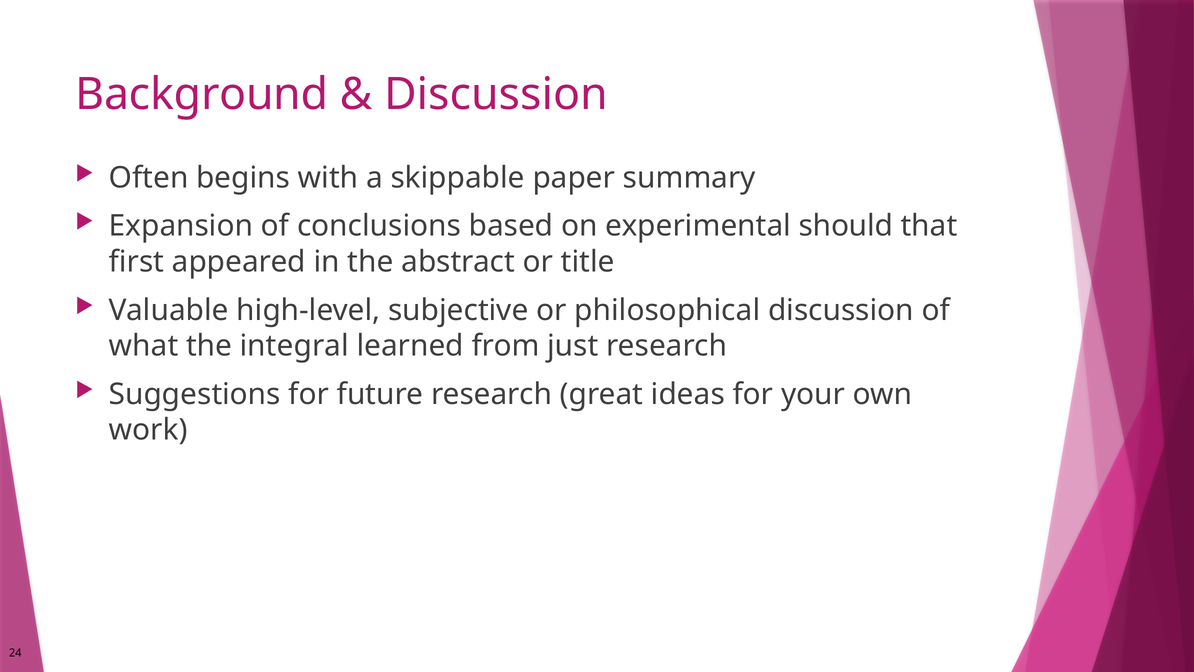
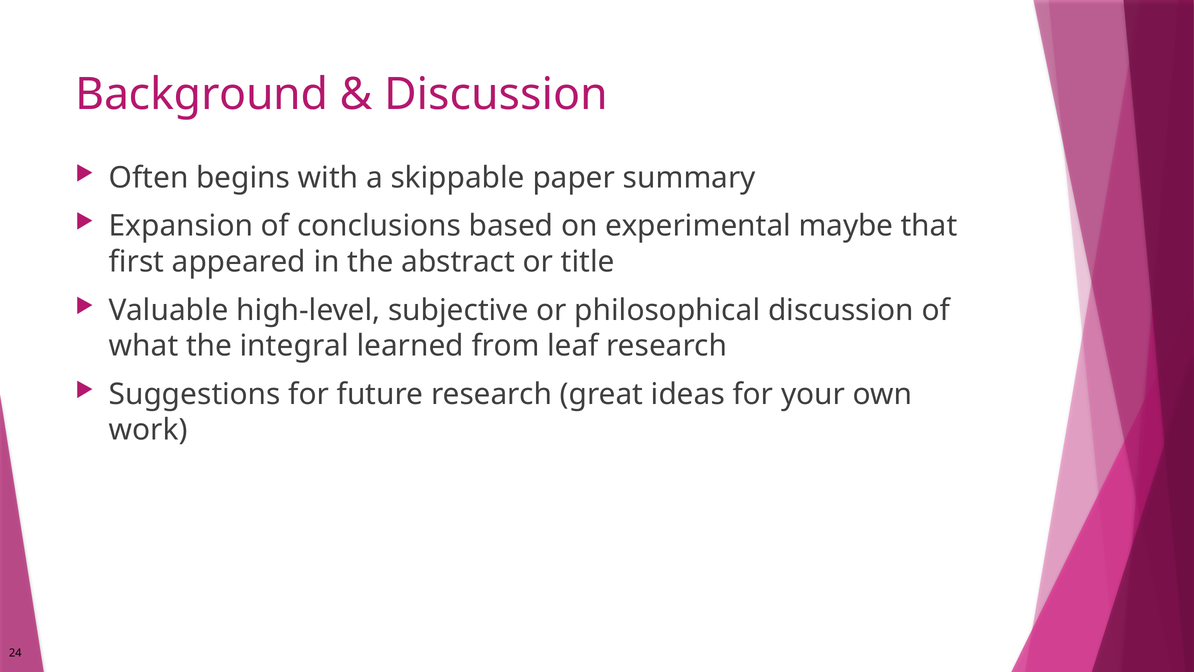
should: should -> maybe (846, 226)
just: just -> leaf (573, 346)
